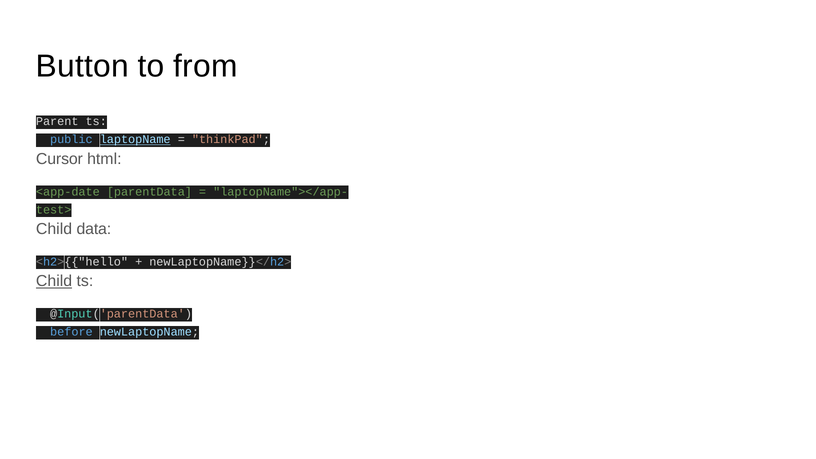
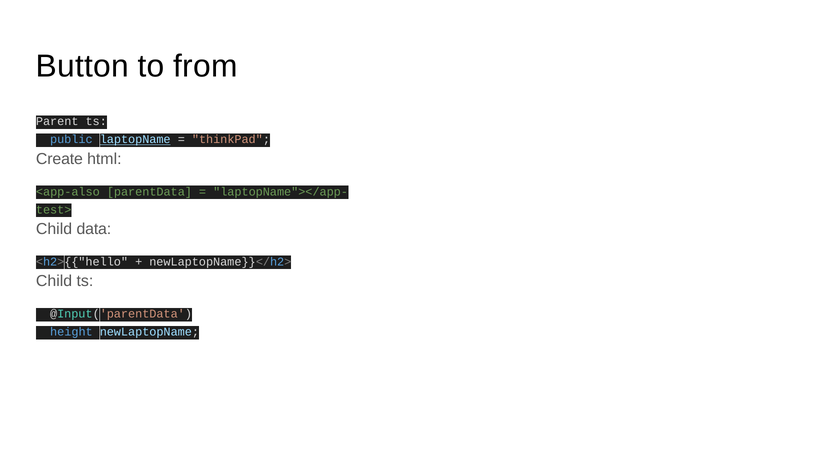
Cursor: Cursor -> Create (59, 159)
<app-date: <app-date -> <app-also (68, 192)
Child underline: present -> none (54, 281)
before: before -> height (71, 332)
